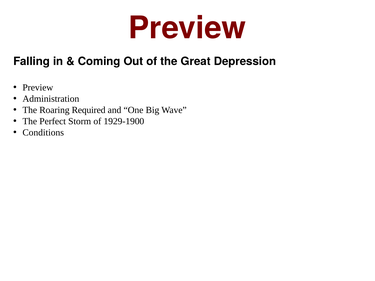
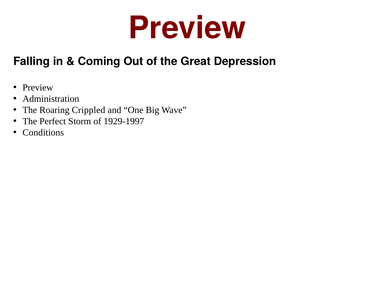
Required: Required -> Crippled (89, 110)
1929-1900: 1929-1900 -> 1929-1997 (124, 121)
